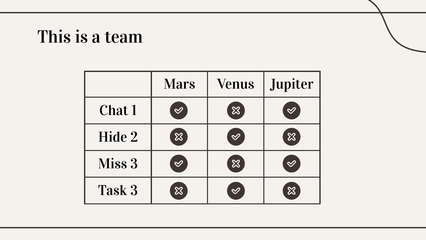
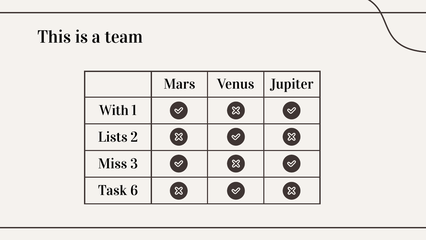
Chat: Chat -> With (114, 110)
Hide: Hide -> Lists (113, 137)
Task 3: 3 -> 6 (134, 190)
